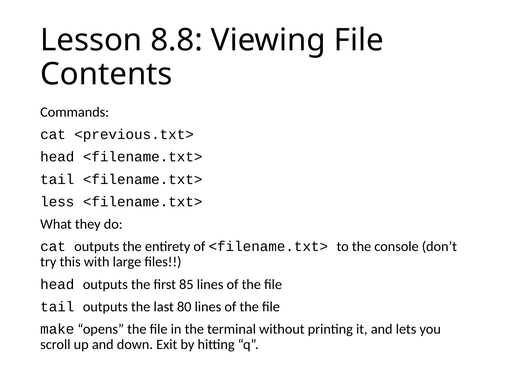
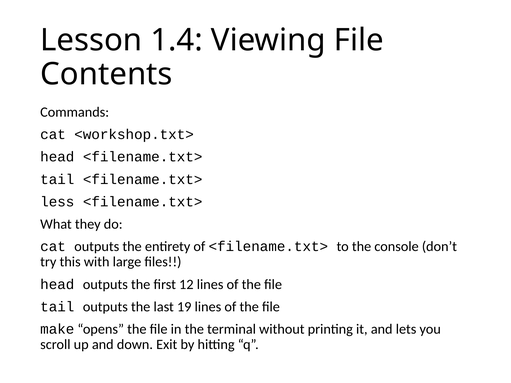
8.8: 8.8 -> 1.4 (177, 40)
<previous.txt>: <previous.txt> -> <workshop.txt> (134, 135)
85: 85 -> 12 (186, 285)
80: 80 -> 19 (184, 307)
